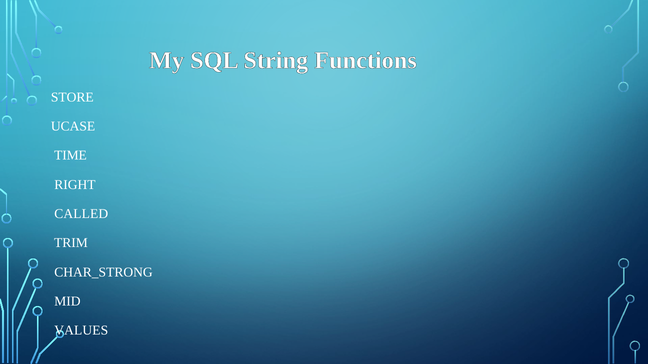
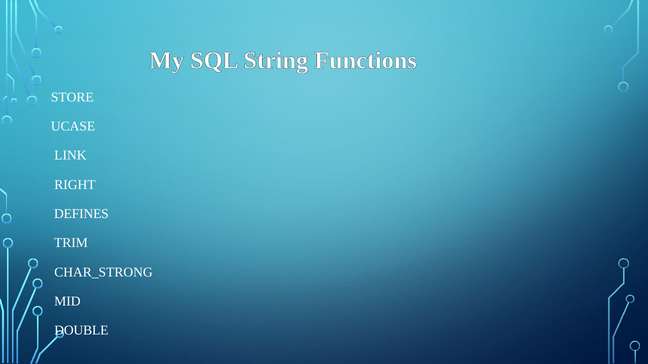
TIME: TIME -> LINK (70, 156)
CALLED: CALLED -> DEFINES (81, 214)
VALUES: VALUES -> DOUBLE (81, 331)
